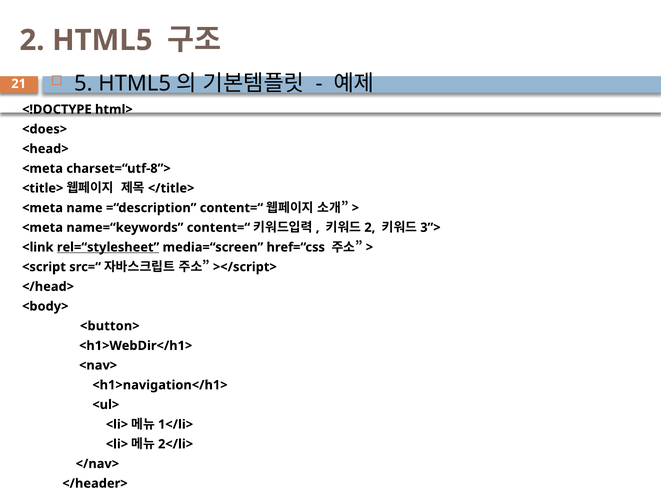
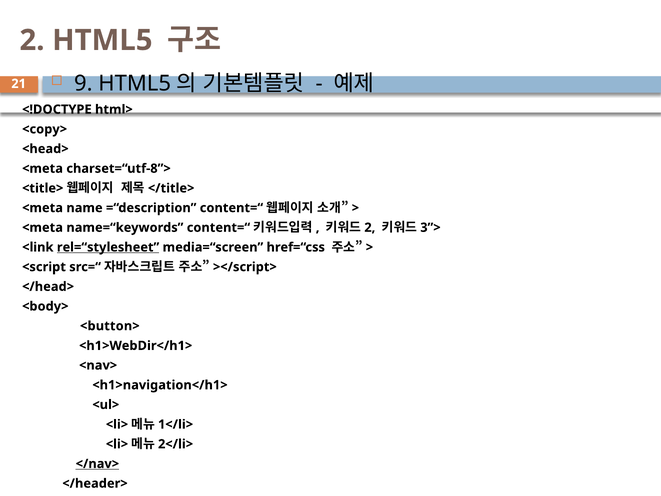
5: 5 -> 9 (83, 84)
<does>: <does> -> <copy> (45, 129)
</nav> underline: none -> present (97, 464)
